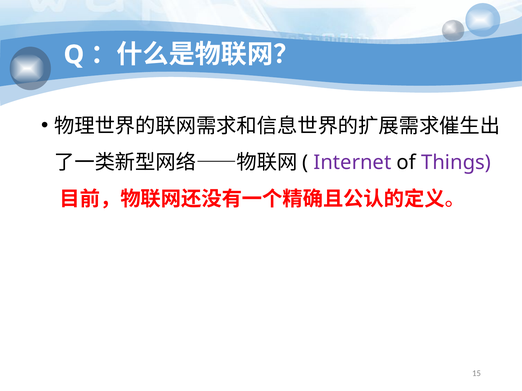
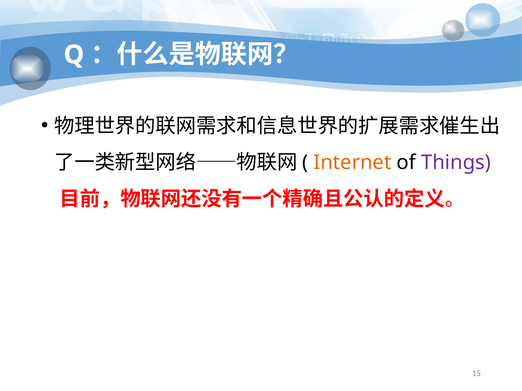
Internet colour: purple -> orange (352, 163)
